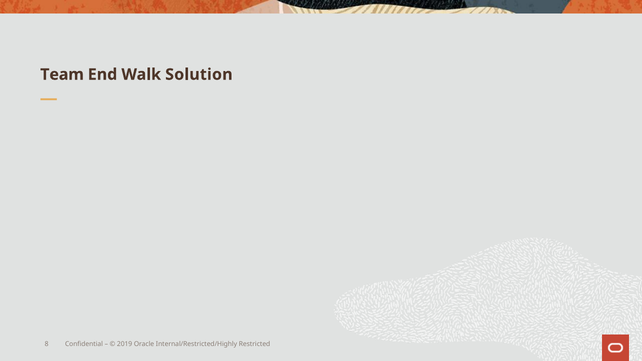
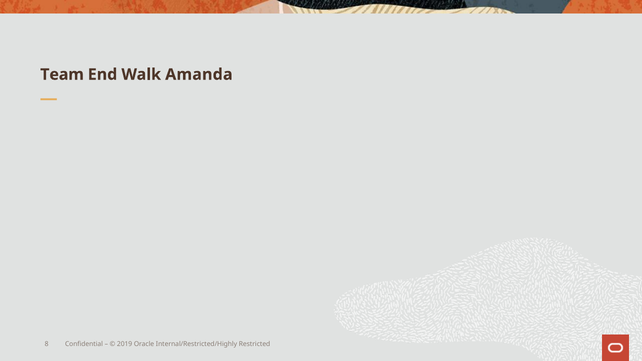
Solution: Solution -> Amanda (199, 75)
